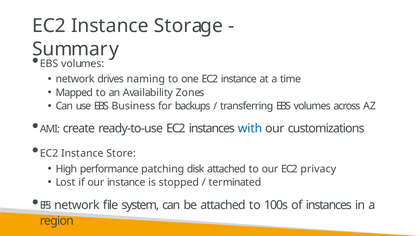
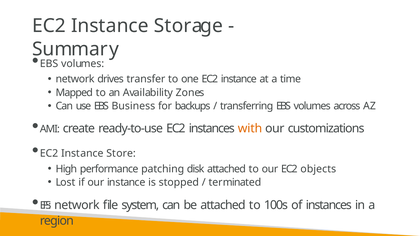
naming: naming -> transfer (146, 79)
with colour: blue -> orange (250, 129)
privacy: privacy -> objects (318, 169)
